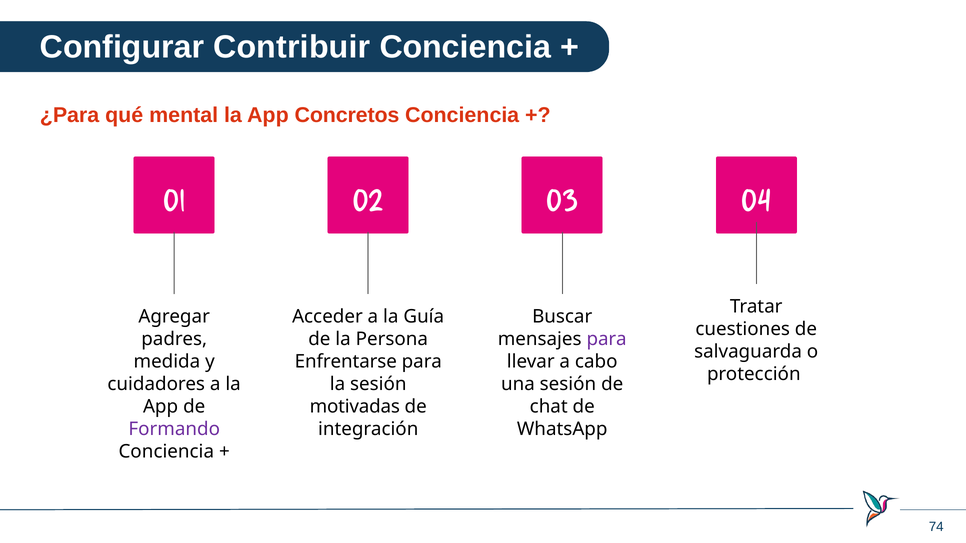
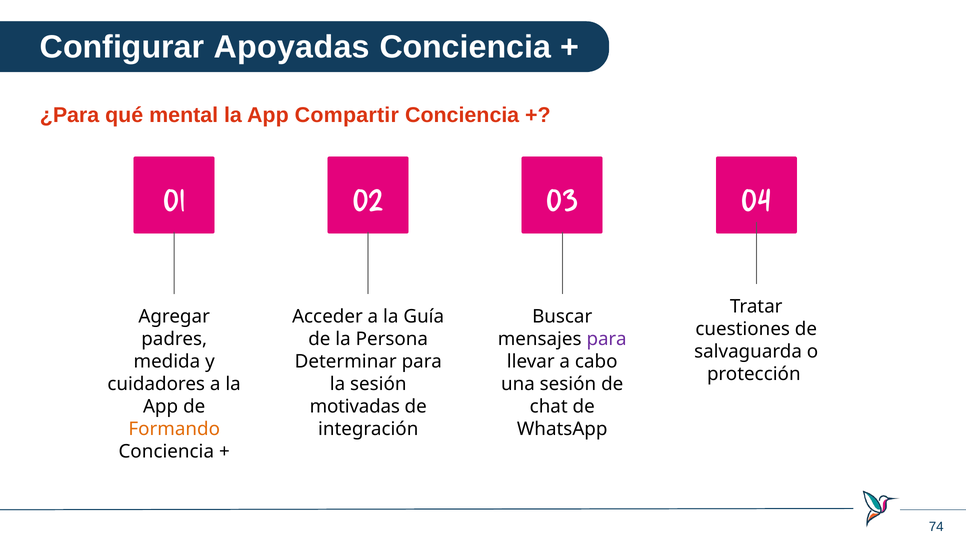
Contribuir: Contribuir -> Apoyadas (292, 47)
Concretos: Concretos -> Compartir (347, 115)
Enfrentarse: Enfrentarse -> Determinar (346, 362)
Formando colour: purple -> orange (174, 429)
